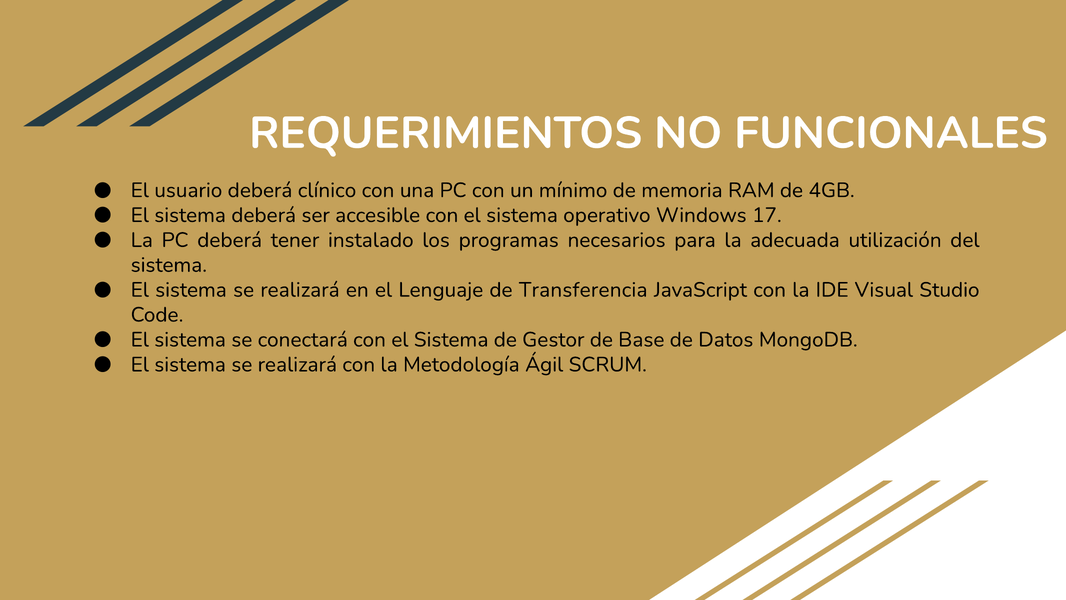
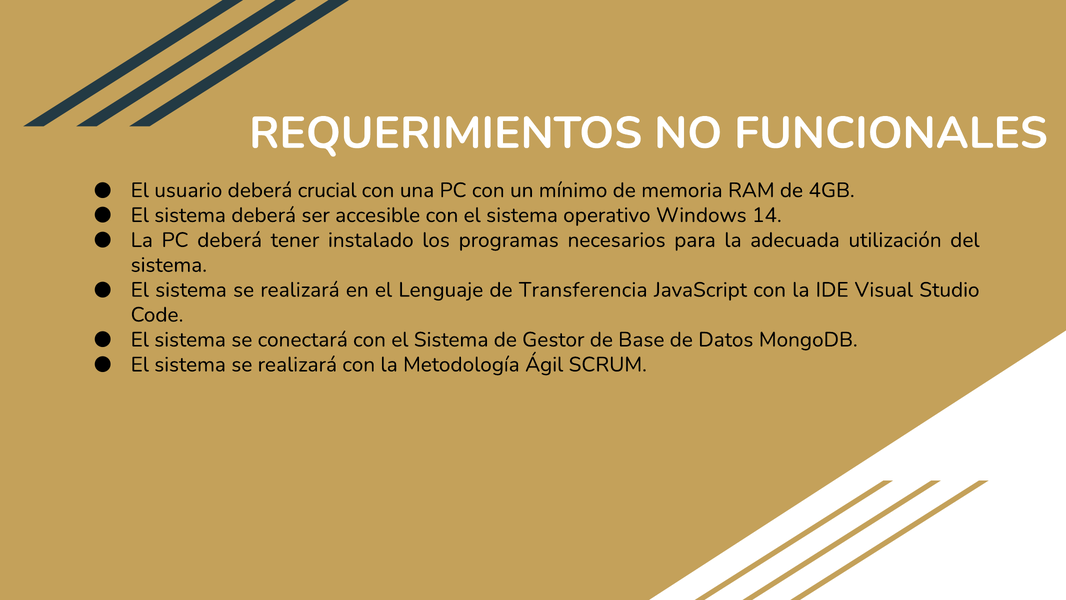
clínico: clínico -> crucial (327, 190)
17: 17 -> 14 (767, 215)
